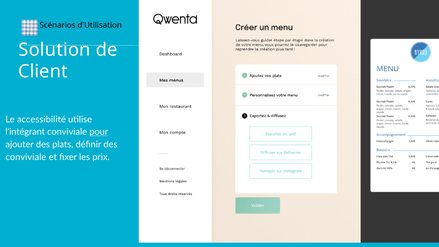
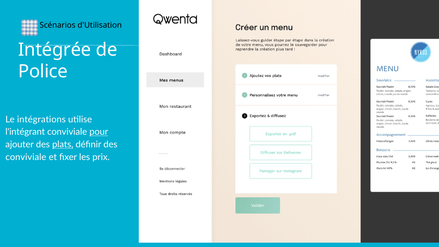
Solution: Solution -> Intégrée (55, 50)
Client: Client -> Police (43, 72)
accessibilité: accessibilité -> intégrations (41, 119)
plats underline: none -> present (63, 145)
